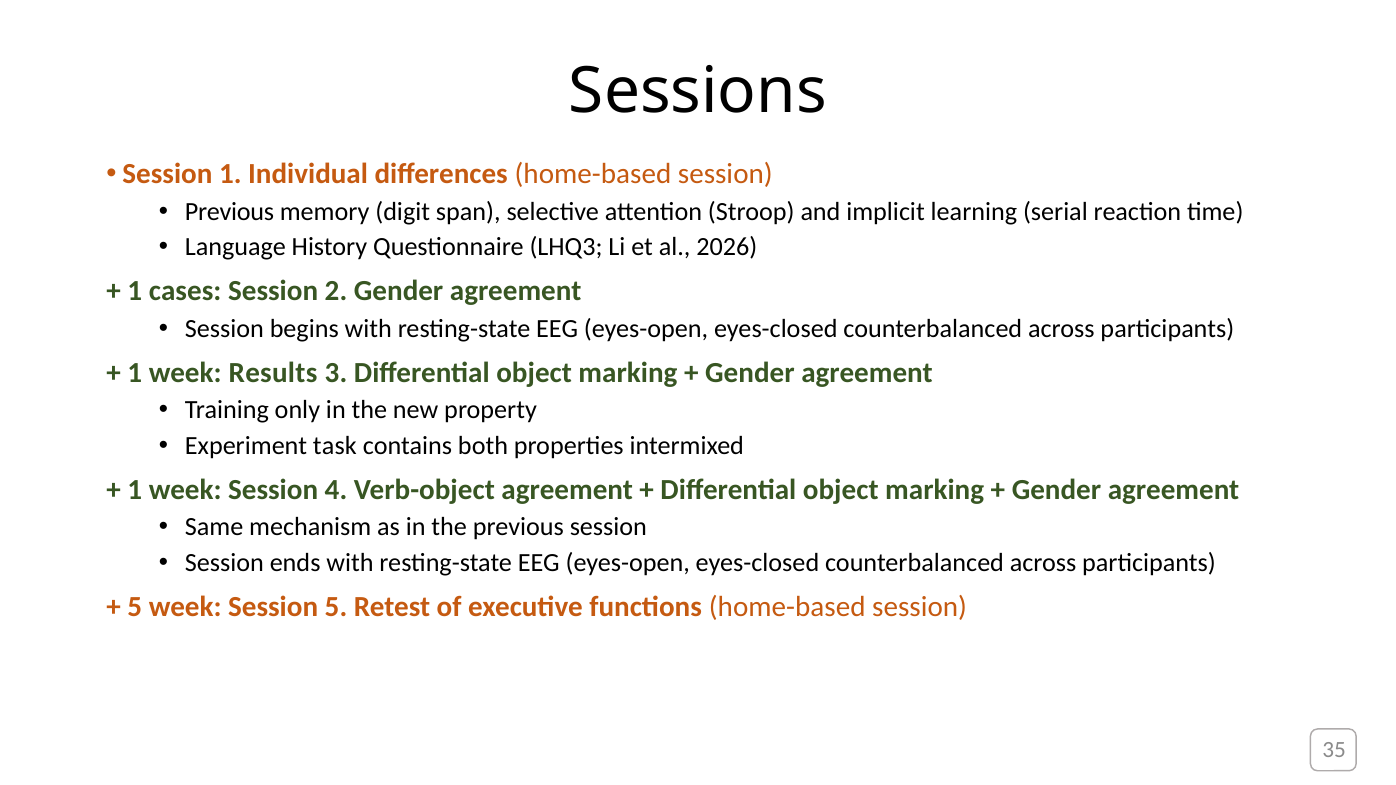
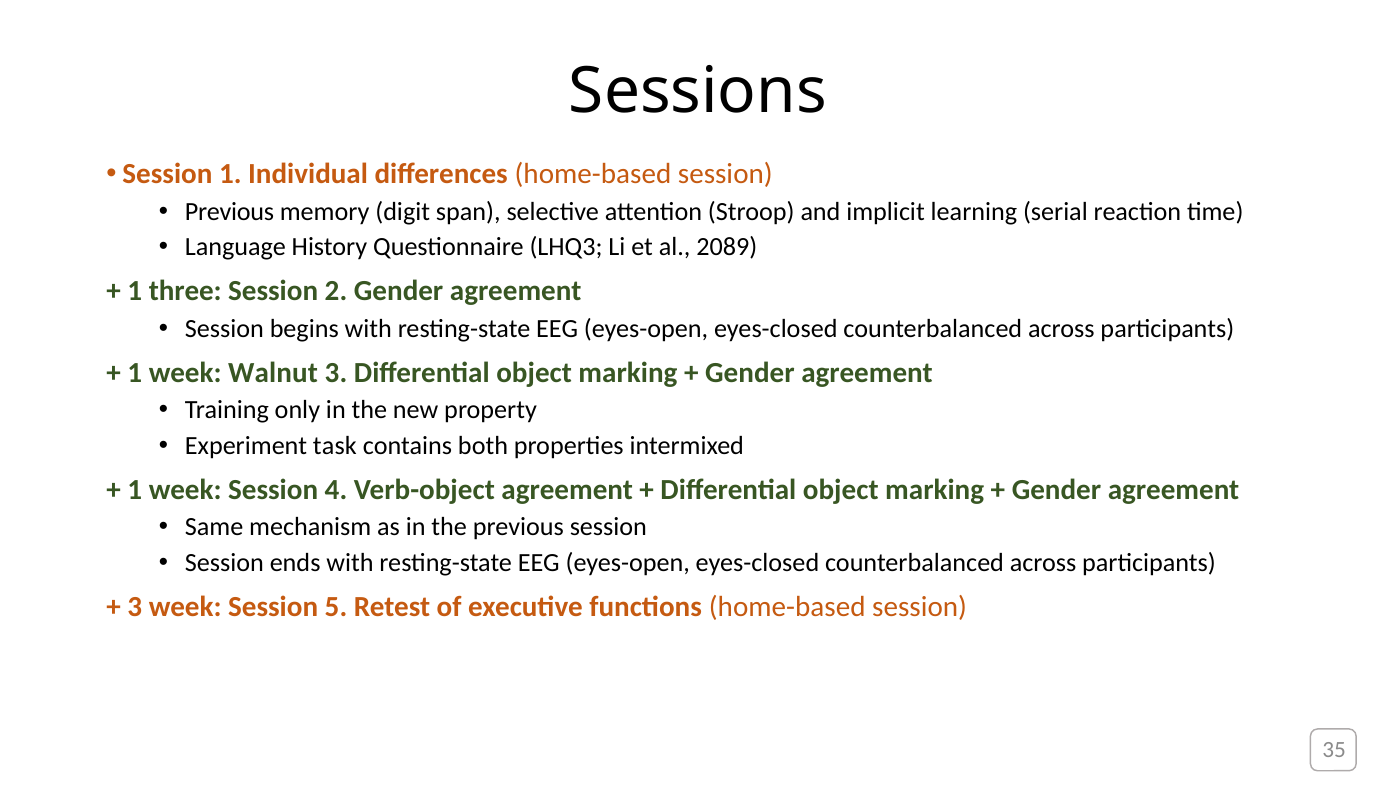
2026: 2026 -> 2089 (727, 247)
cases: cases -> three (185, 291)
Results: Results -> Walnut (273, 373)
5: 5 -> 3 (135, 607)
